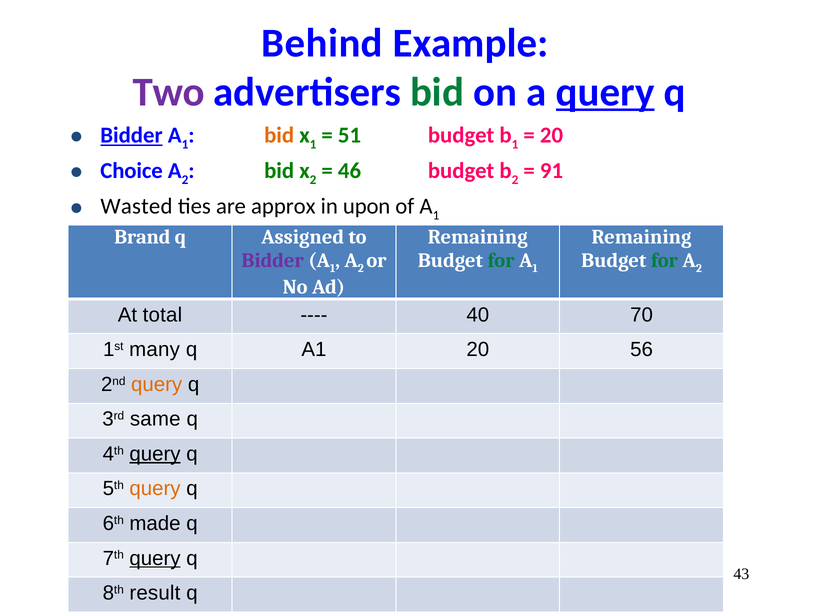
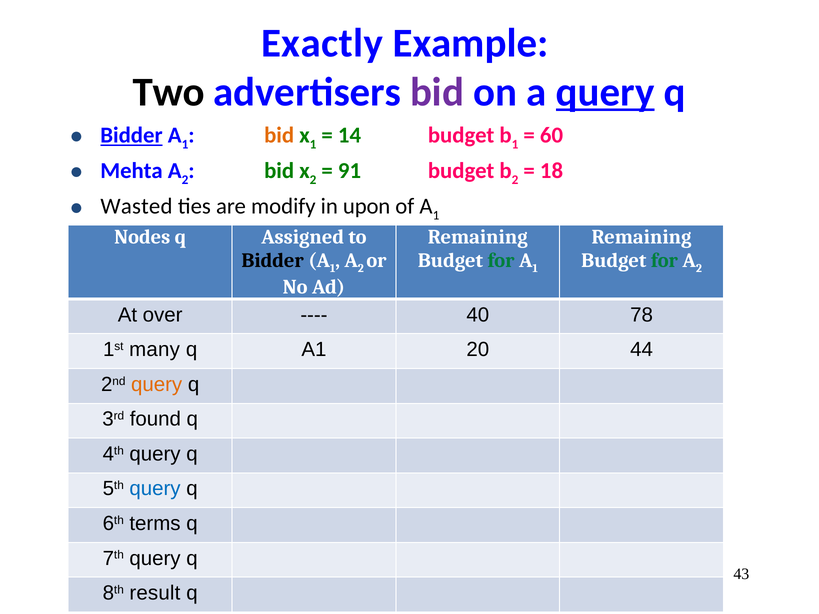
Behind: Behind -> Exactly (322, 43)
Two colour: purple -> black (169, 92)
bid colour: green -> purple (437, 92)
51: 51 -> 14 (350, 135)
20: 20 -> 60 (552, 135)
Choice: Choice -> Mehta (132, 171)
46: 46 -> 91 (350, 171)
91: 91 -> 18 (552, 171)
approx: approx -> modify (283, 207)
Brand: Brand -> Nodes (142, 237)
Bidder colour: purple -> black (273, 261)
total: total -> over (163, 315)
70: 70 -> 78 (642, 315)
56: 56 -> 44 (642, 350)
same: same -> found (155, 419)
query underline: present -> none (155, 454)
query colour: orange -> blue (155, 489)
made: made -> terms (155, 524)
query underline: present -> none (155, 559)
